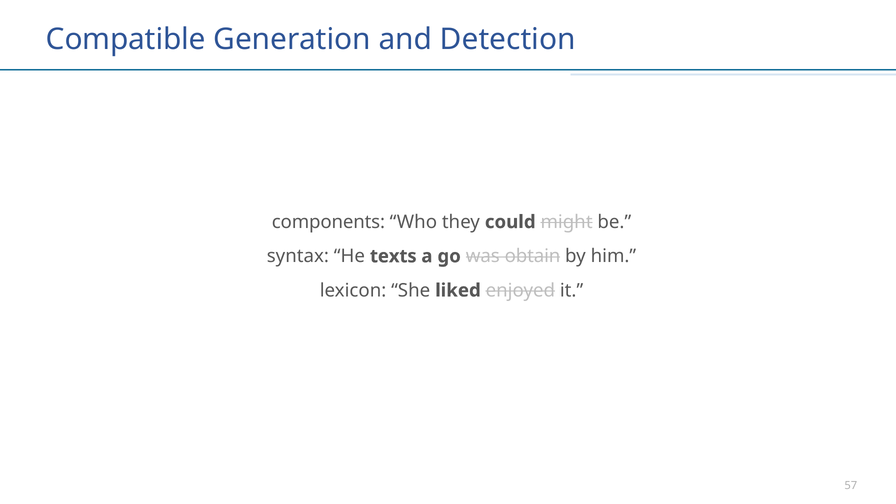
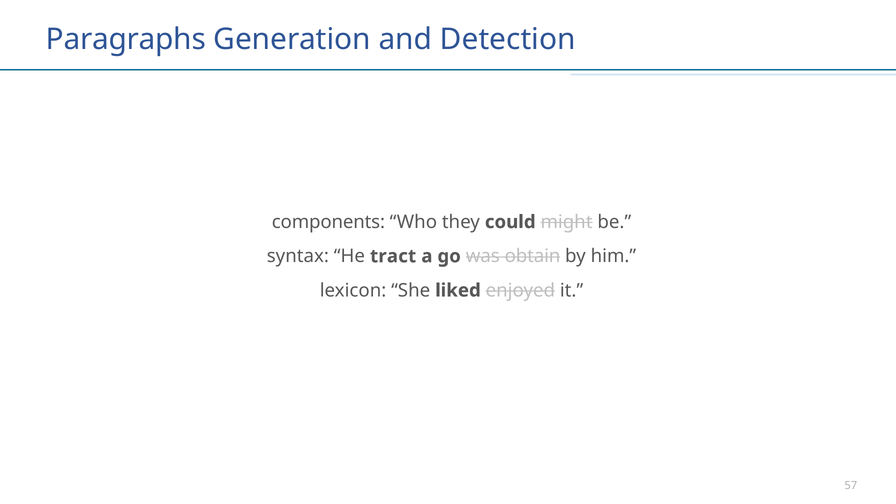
Compatible: Compatible -> Paragraphs (126, 39)
texts: texts -> tract (393, 256)
